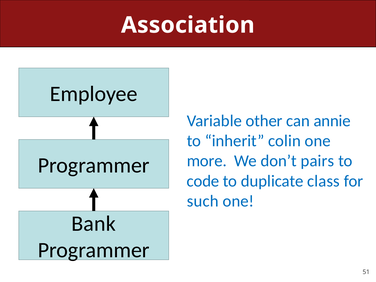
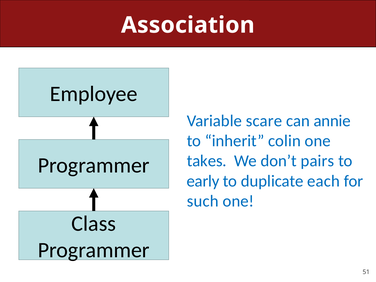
other: other -> scare (264, 121)
more: more -> takes (207, 161)
code: code -> early (203, 181)
class: class -> each (323, 181)
Bank: Bank -> Class (94, 224)
